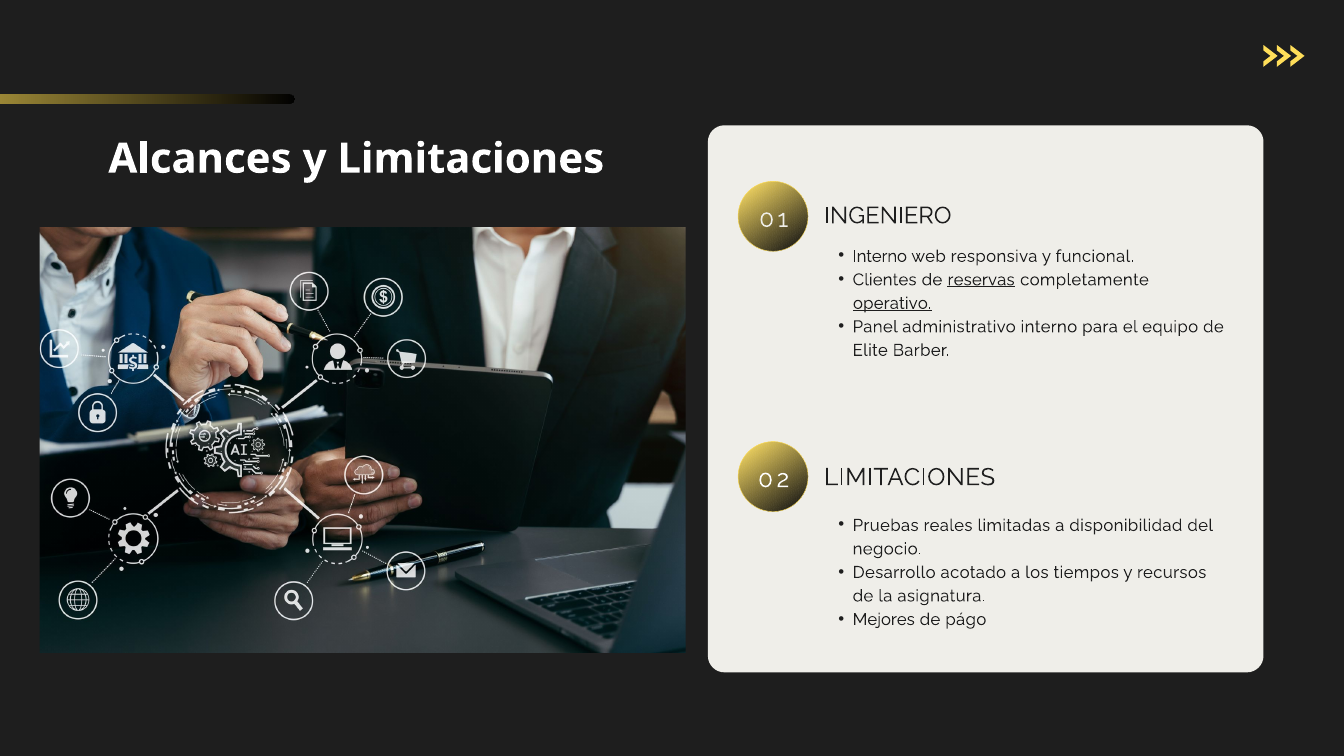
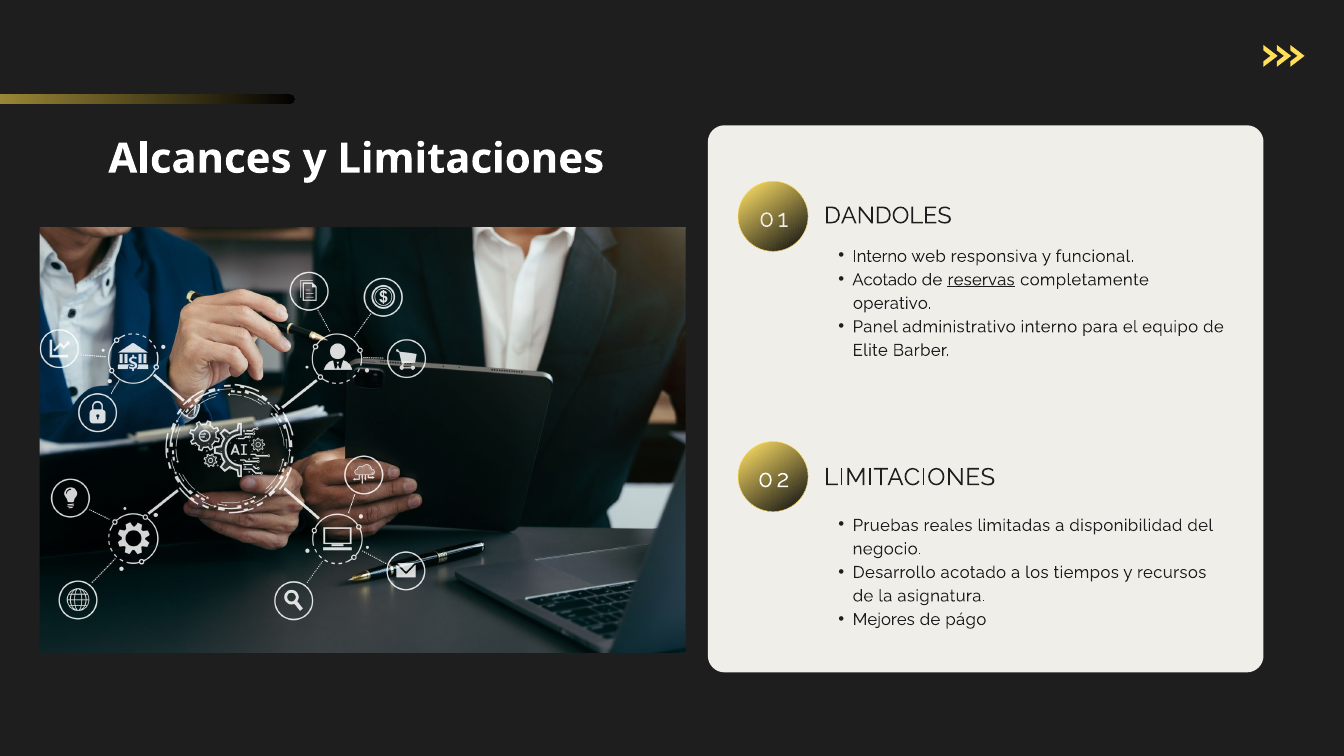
INGENIERO: INGENIERO -> DANDOLES (888, 216)
Clientes: Clientes -> Acotado (885, 280)
operativo underline: present -> none (892, 303)
